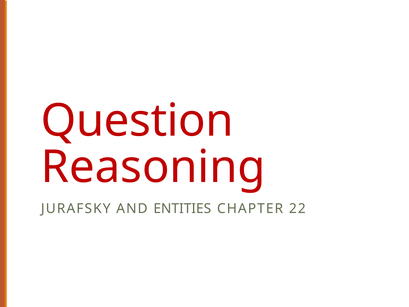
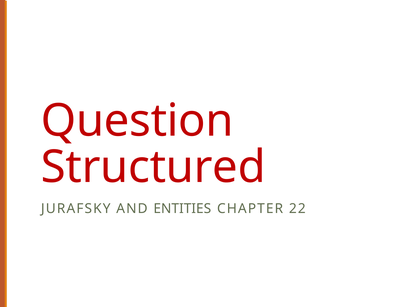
Reasoning: Reasoning -> Structured (153, 167)
